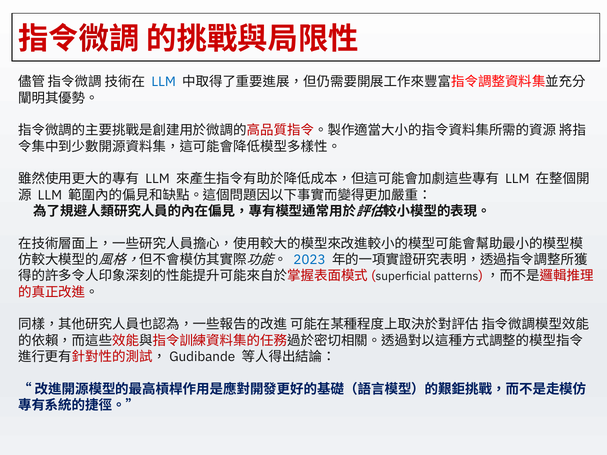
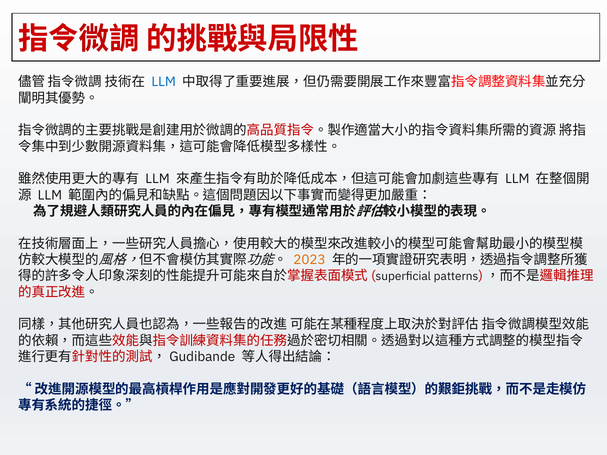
2023 colour: blue -> orange (310, 260)
